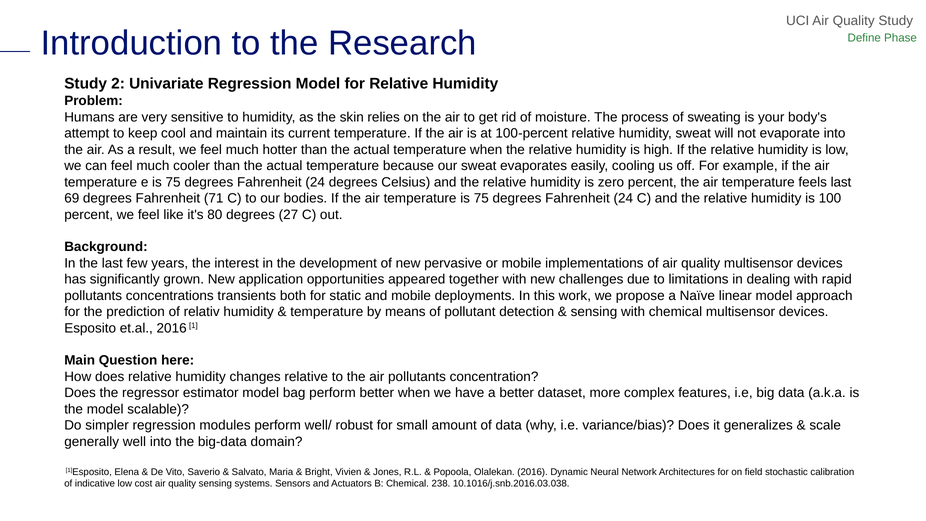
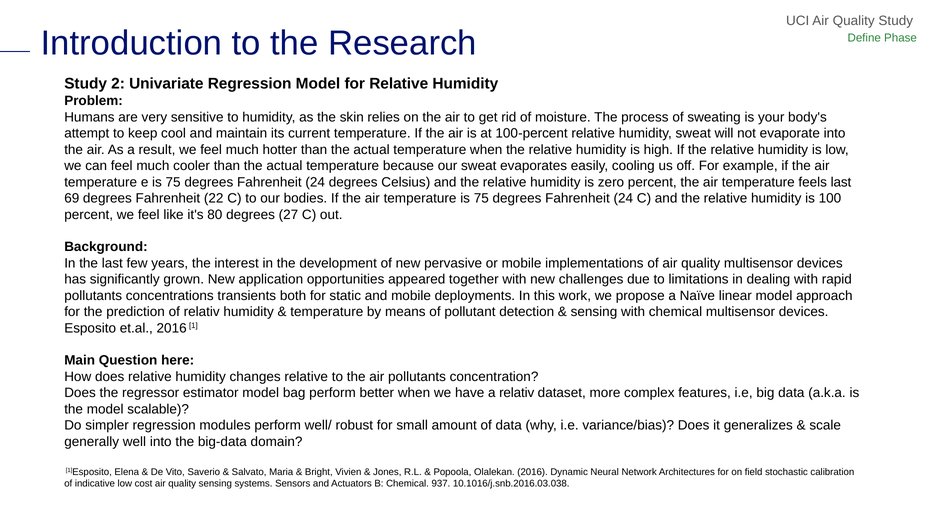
71: 71 -> 22 (214, 198)
a better: better -> relativ (517, 393)
238: 238 -> 937 (441, 483)
